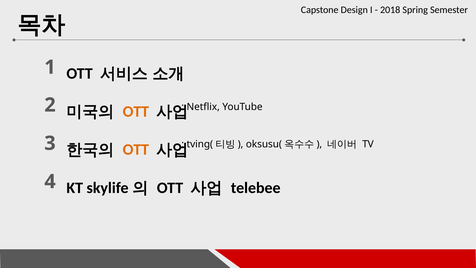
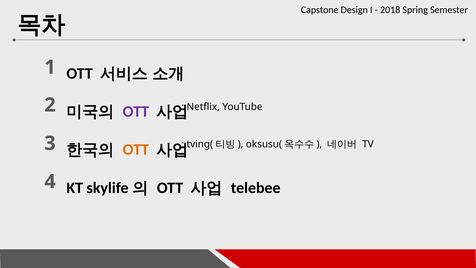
OTT colour: orange -> purple (136, 111)
